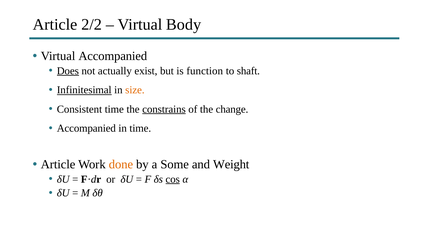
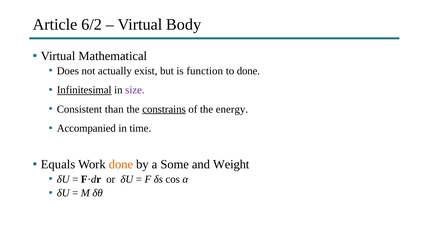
2/2: 2/2 -> 6/2 (92, 25)
Virtual Accompanied: Accompanied -> Mathematical (113, 56)
Does underline: present -> none (68, 71)
to shaft: shaft -> done (248, 71)
size colour: orange -> purple (135, 90)
Consistent time: time -> than (114, 109)
change: change -> energy (232, 109)
Article: Article -> Equals (58, 165)
cos underline: present -> none (173, 179)
